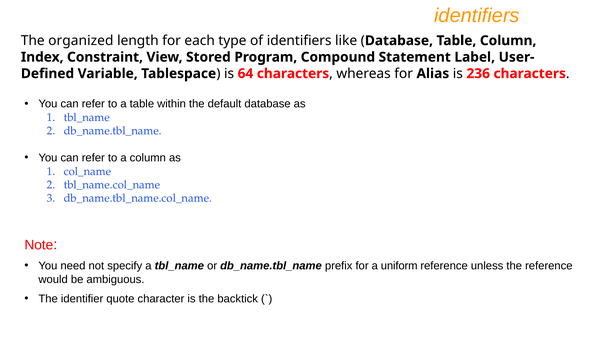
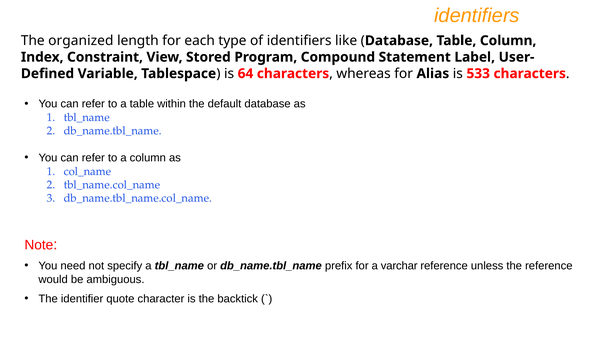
236: 236 -> 533 (478, 74)
uniform: uniform -> varchar (399, 266)
